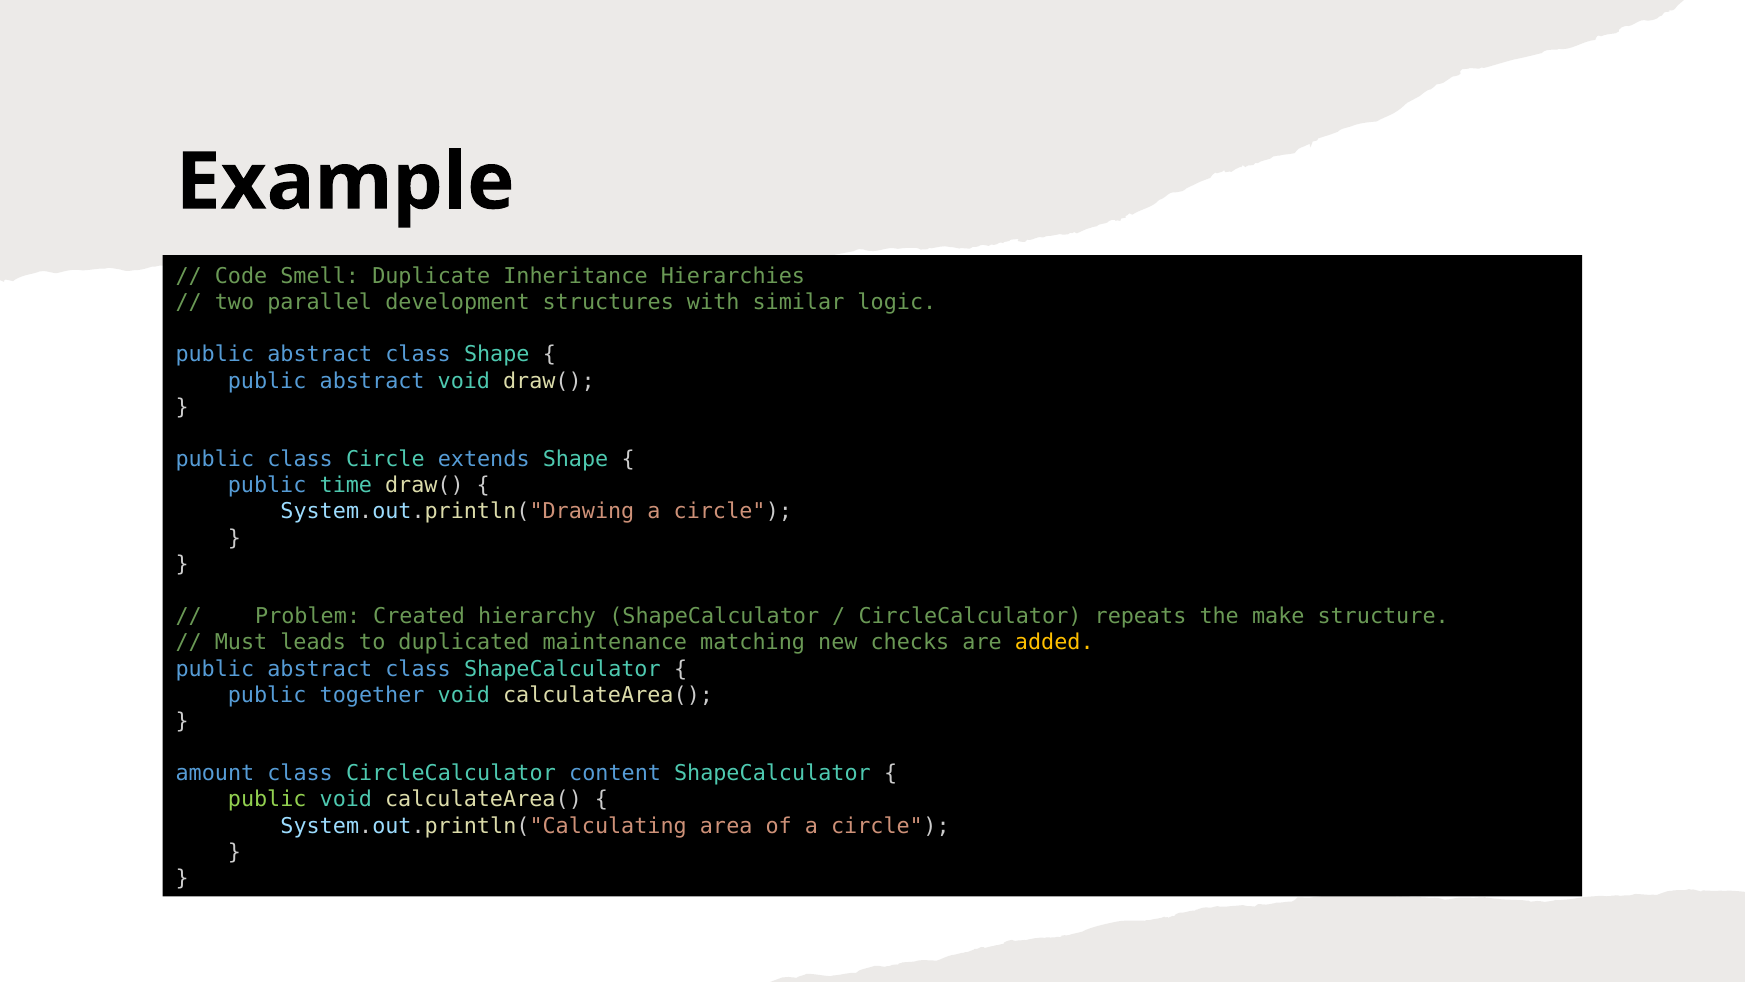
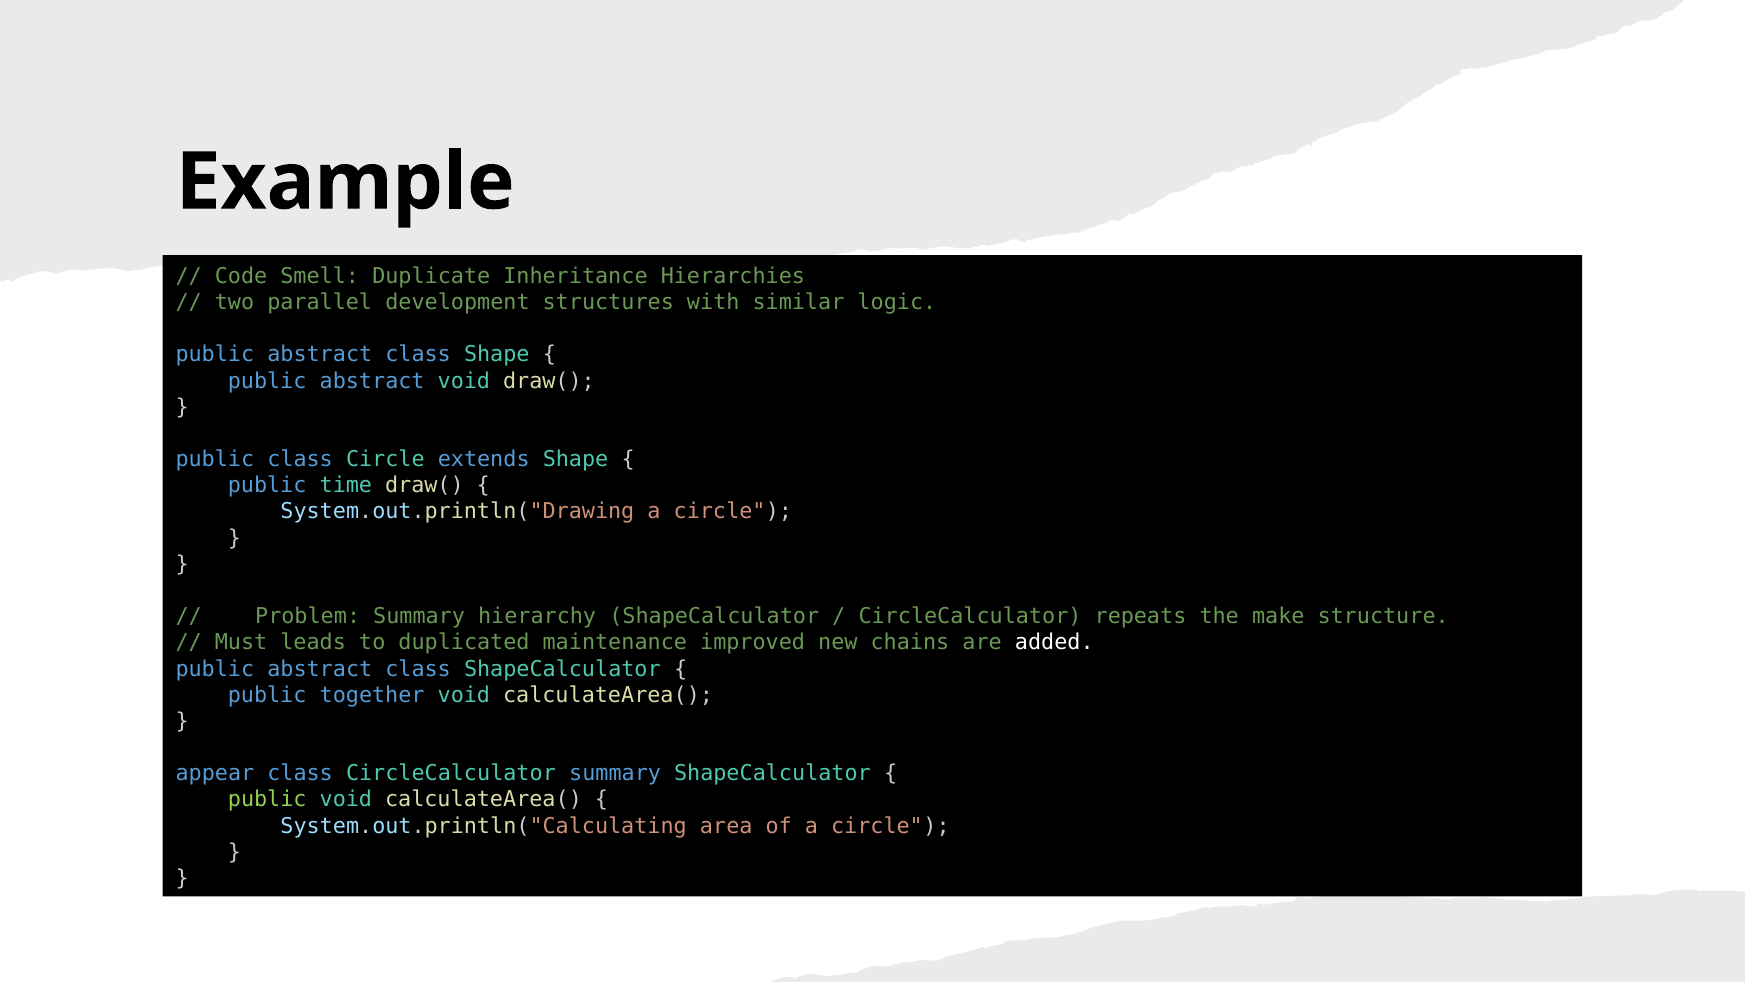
Problem Created: Created -> Summary (419, 616)
matching: matching -> improved (753, 642)
checks: checks -> chains (910, 642)
added colour: yellow -> white (1054, 642)
amount: amount -> appear (215, 773)
CircleCalculator content: content -> summary (615, 773)
